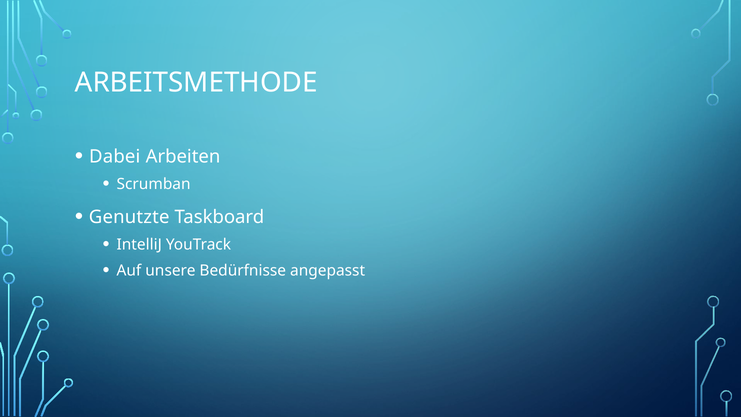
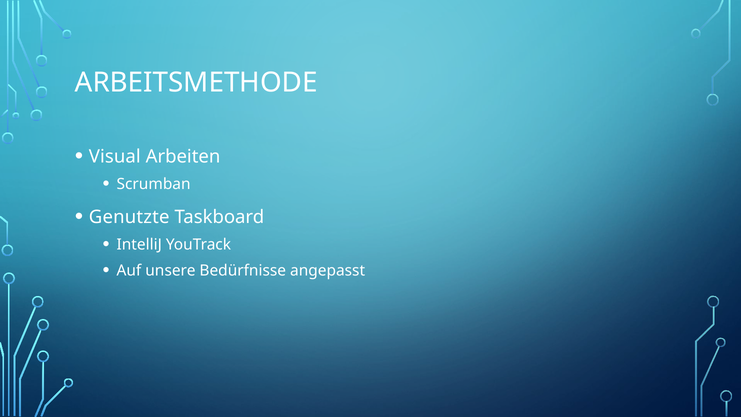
Dabei: Dabei -> Visual (115, 156)
